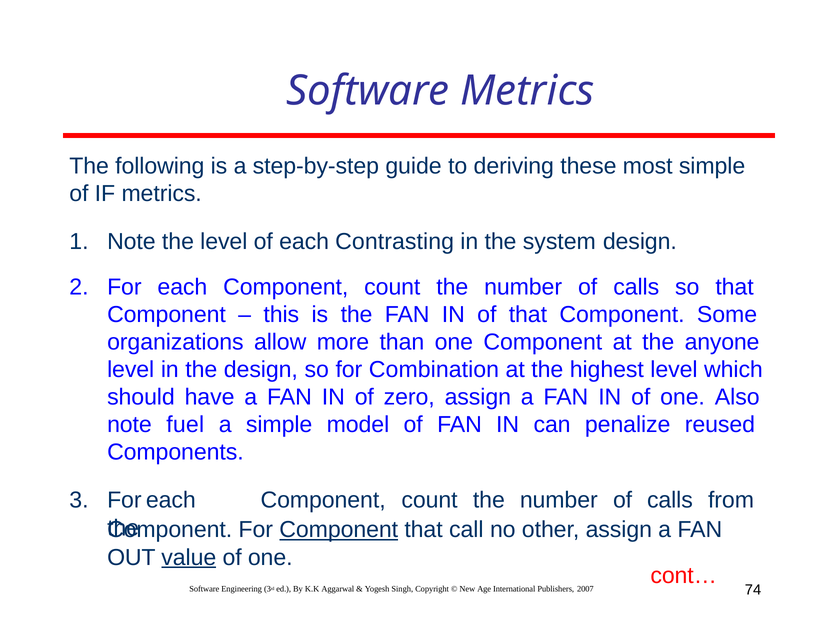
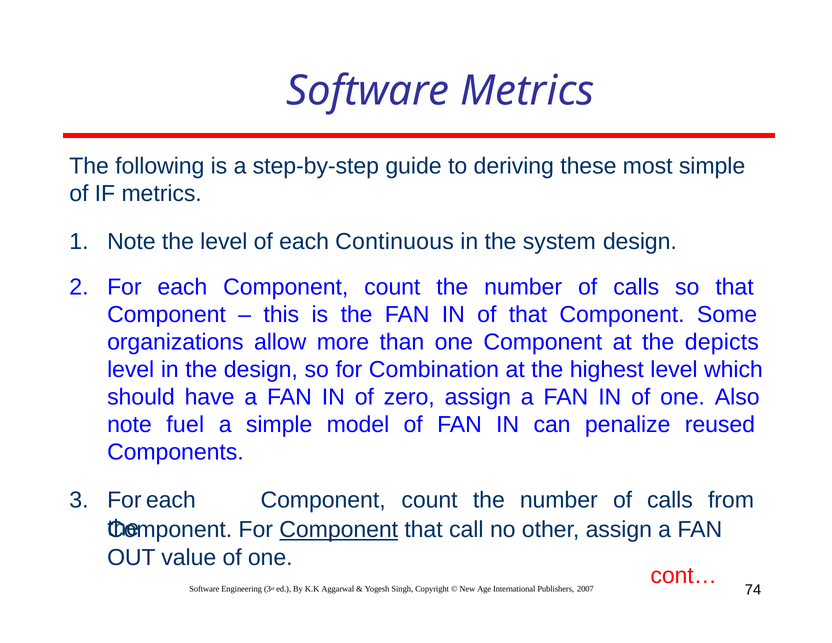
Contrasting: Contrasting -> Continuous (395, 242)
anyone: anyone -> depicts (722, 342)
value underline: present -> none (189, 557)
